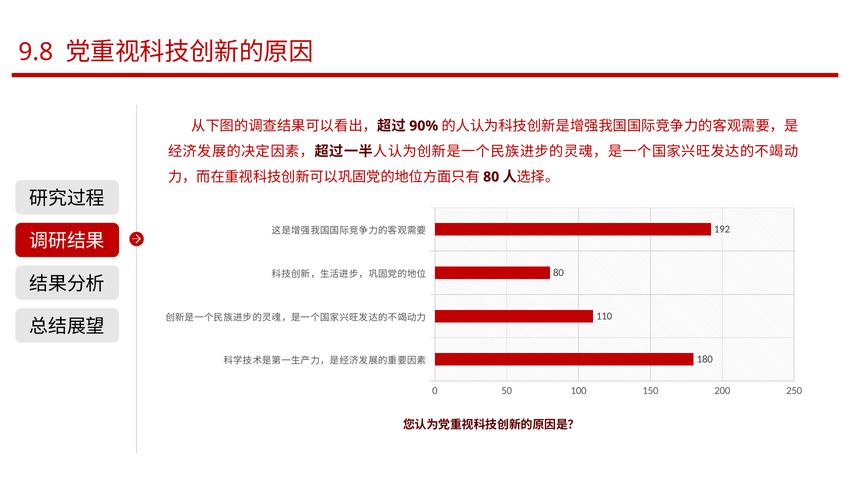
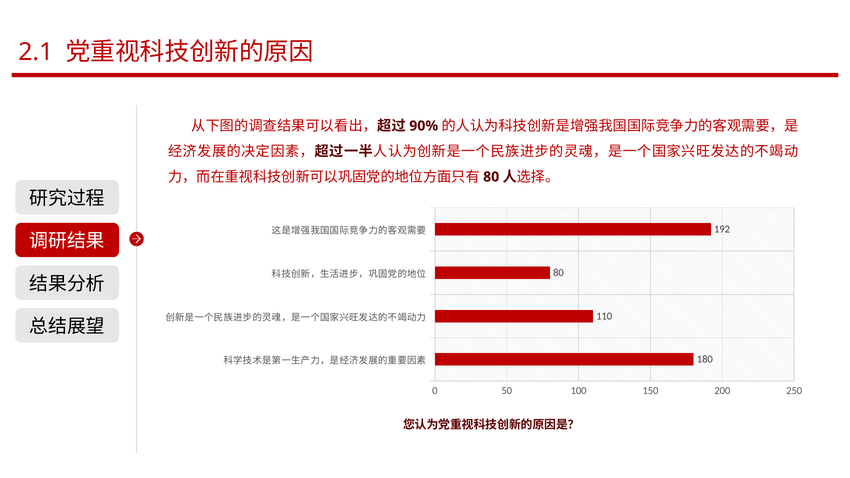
9.8: 9.8 -> 2.1 (36, 52)
